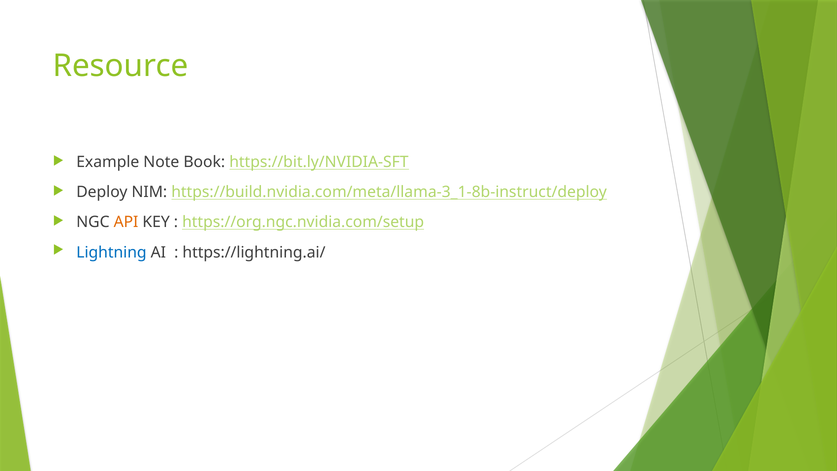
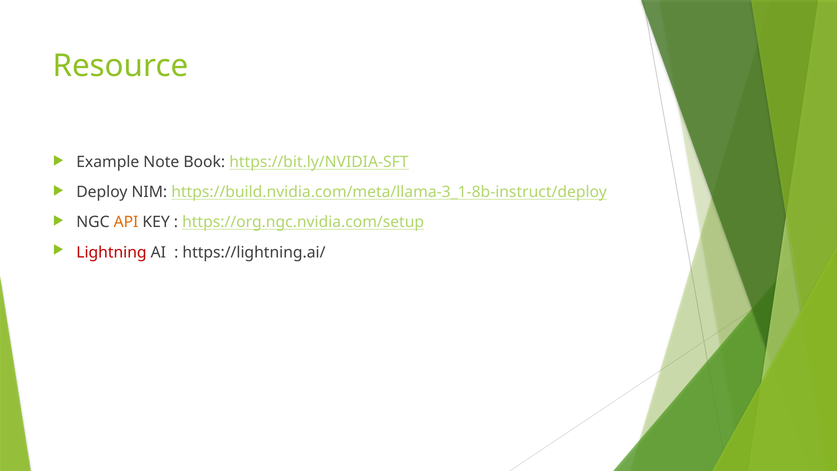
Lightning colour: blue -> red (111, 252)
